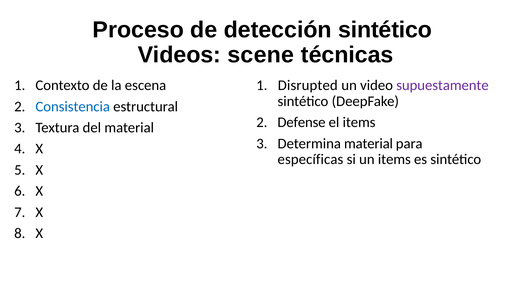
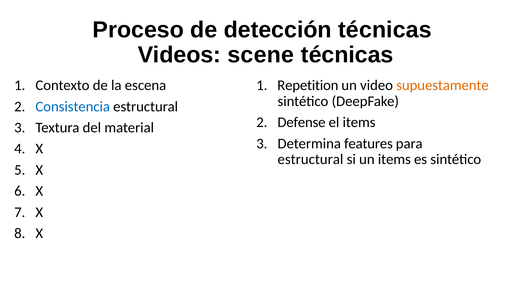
detección sintético: sintético -> técnicas (385, 30)
Disrupted: Disrupted -> Repetition (308, 85)
supuestamente colour: purple -> orange (442, 85)
Determina material: material -> features (368, 144)
específicas: específicas -> estructural (310, 159)
